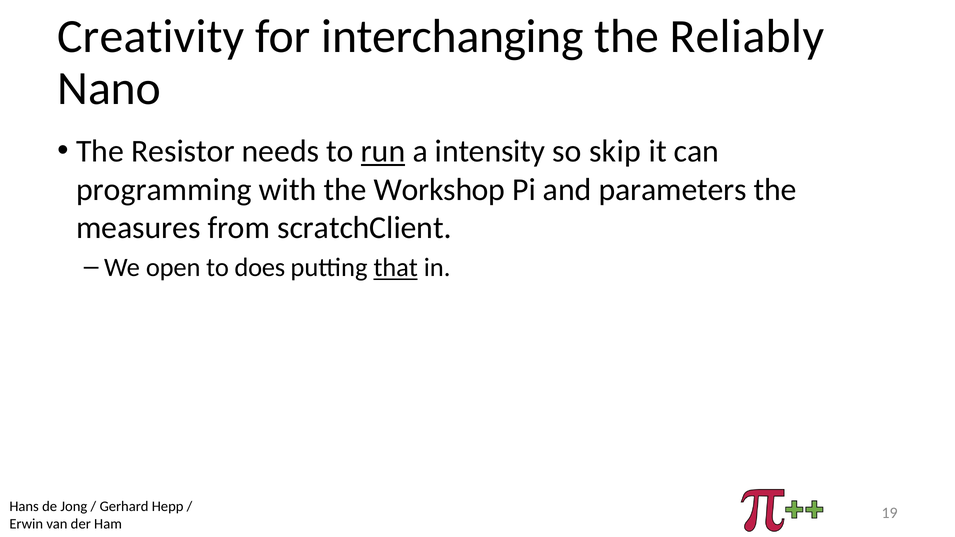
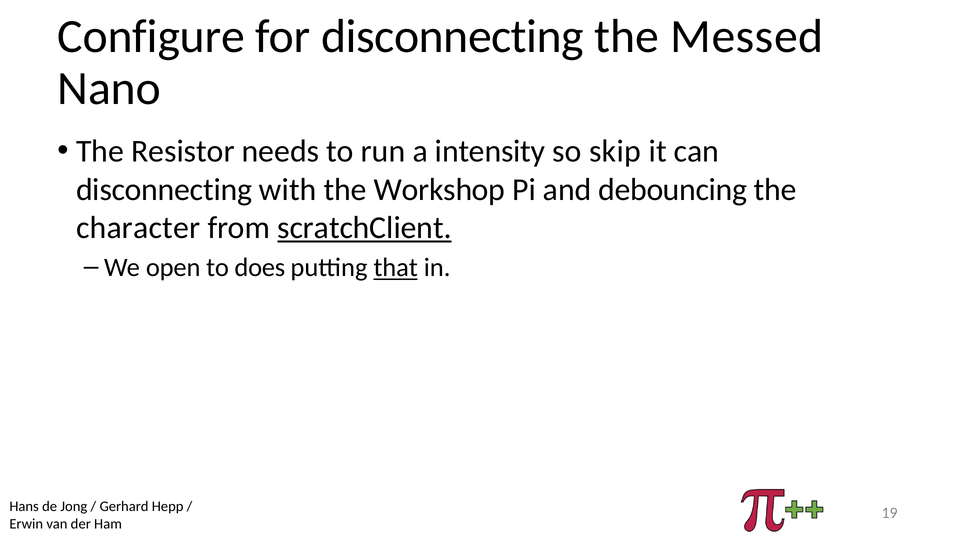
Creativity: Creativity -> Configure (151, 37)
for interchanging: interchanging -> disconnecting (453, 37)
Reliably: Reliably -> Messed (747, 37)
run underline: present -> none (383, 151)
programming: programming -> disconnecting (164, 190)
parameters: parameters -> debouncing (673, 190)
measures: measures -> character (138, 228)
scratchClient underline: none -> present (364, 228)
